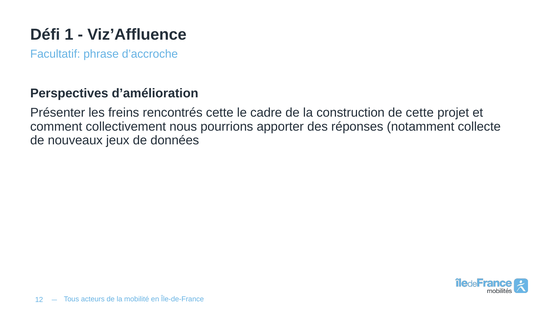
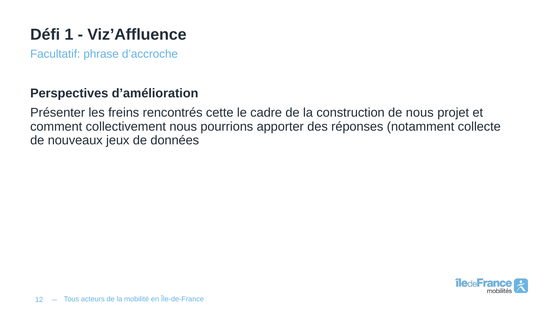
de cette: cette -> nous (420, 113)
